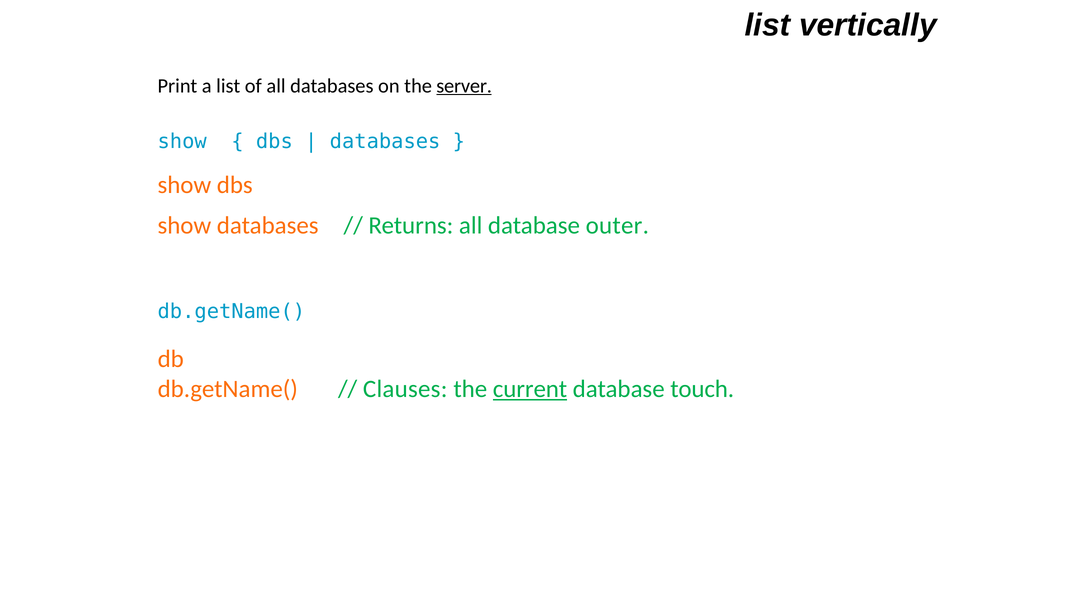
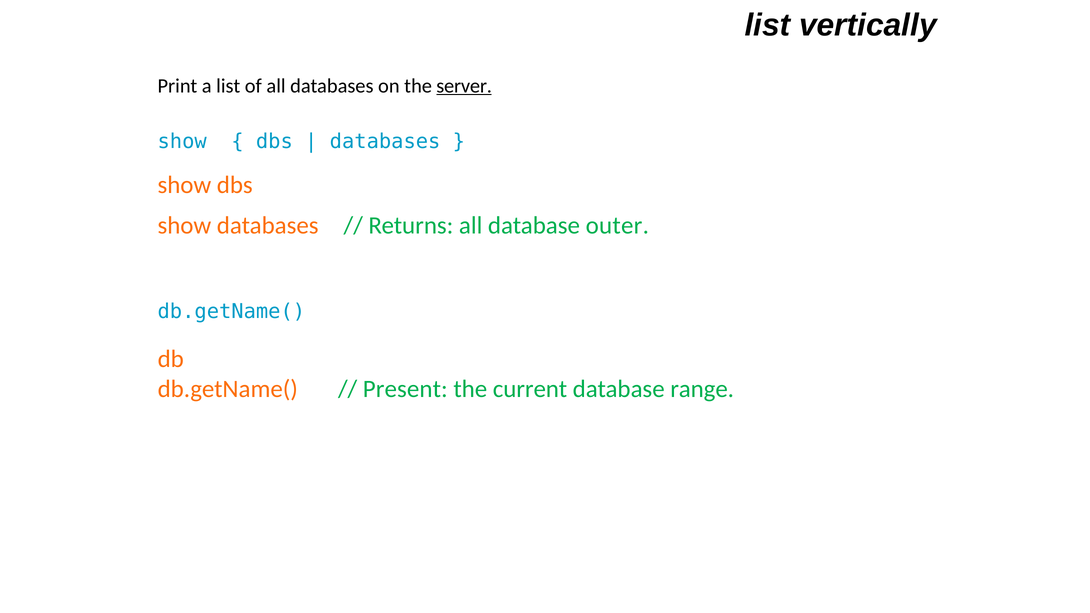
Clauses: Clauses -> Present (405, 389)
current underline: present -> none (530, 389)
touch: touch -> range (702, 389)
